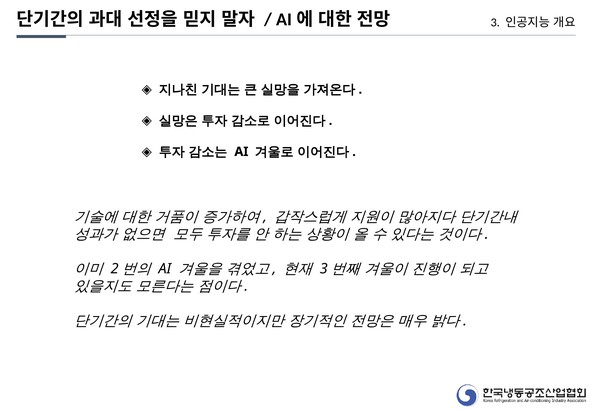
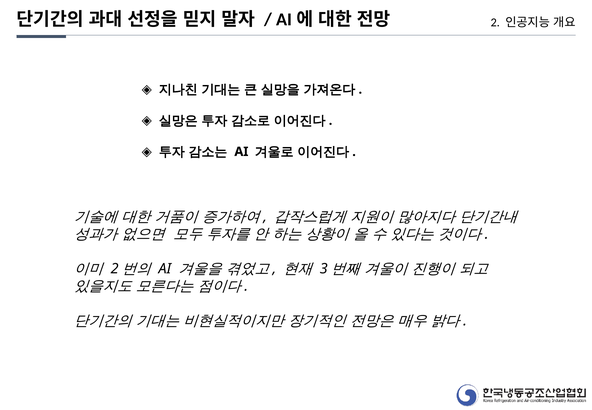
3: 3 -> 2 (495, 22)
